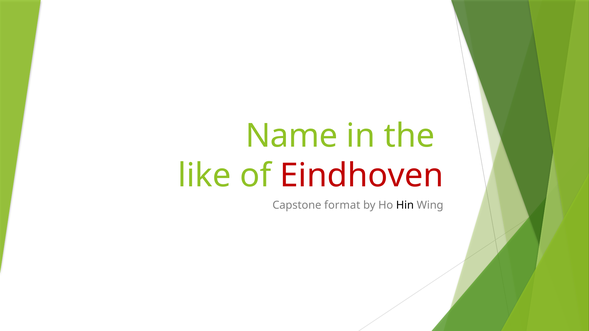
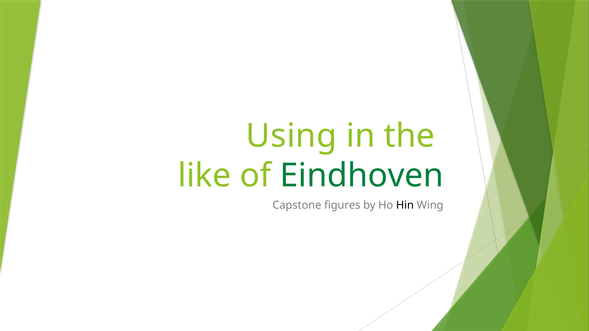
Name: Name -> Using (291, 136)
Eindhoven colour: red -> green (362, 176)
format: format -> figures (342, 205)
